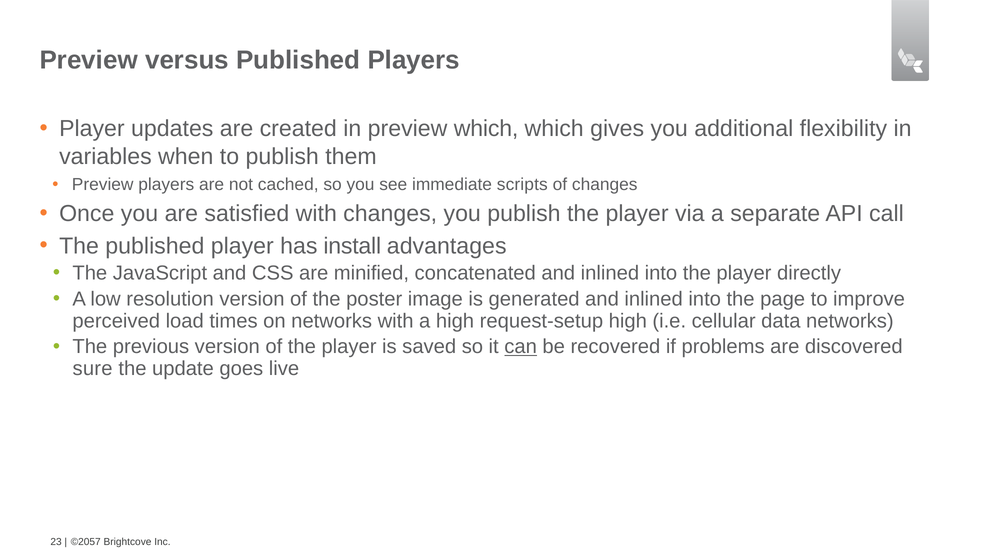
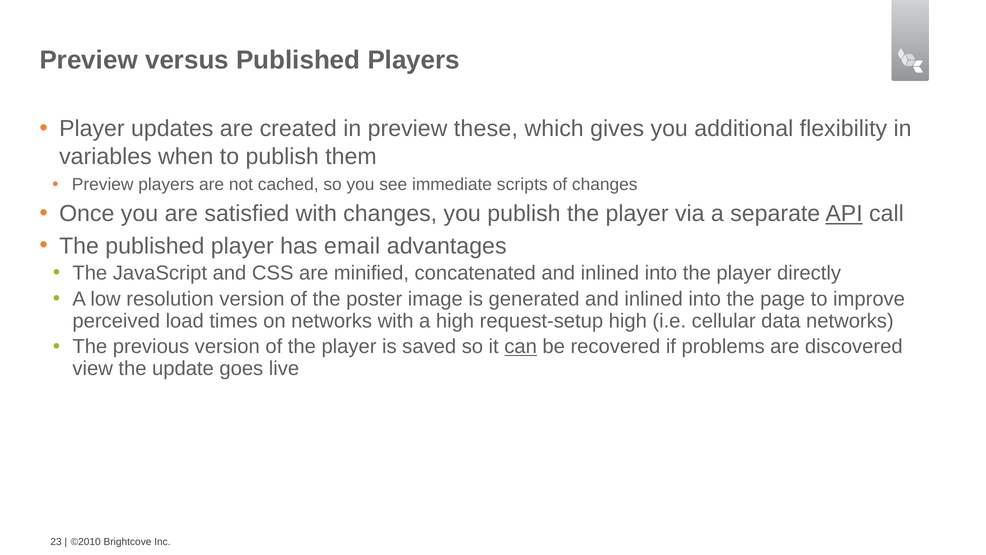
preview which: which -> these (486, 129)
API underline: none -> present (844, 214)
install: install -> email (352, 246)
sure: sure -> view (93, 368)
©2057: ©2057 -> ©2010 (86, 541)
